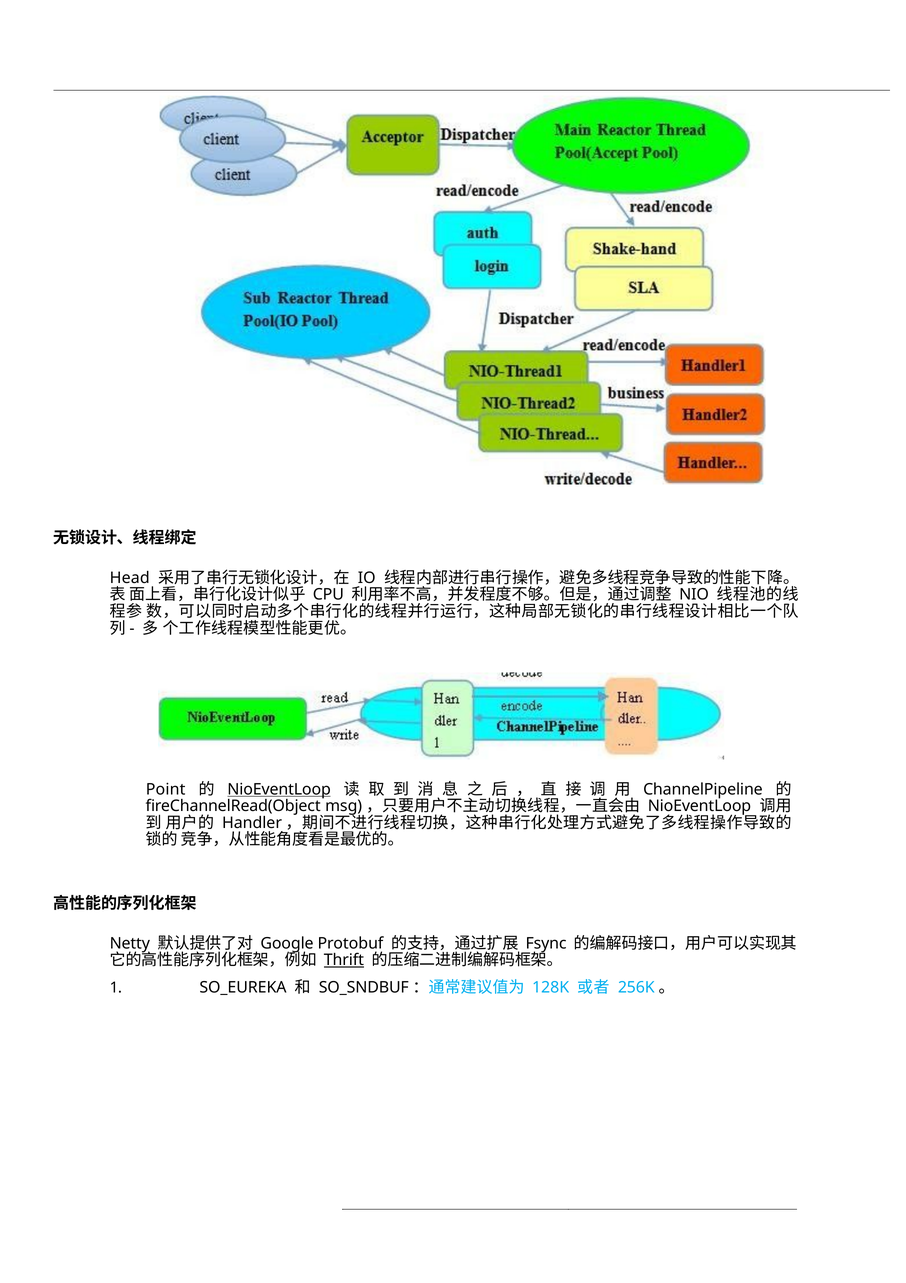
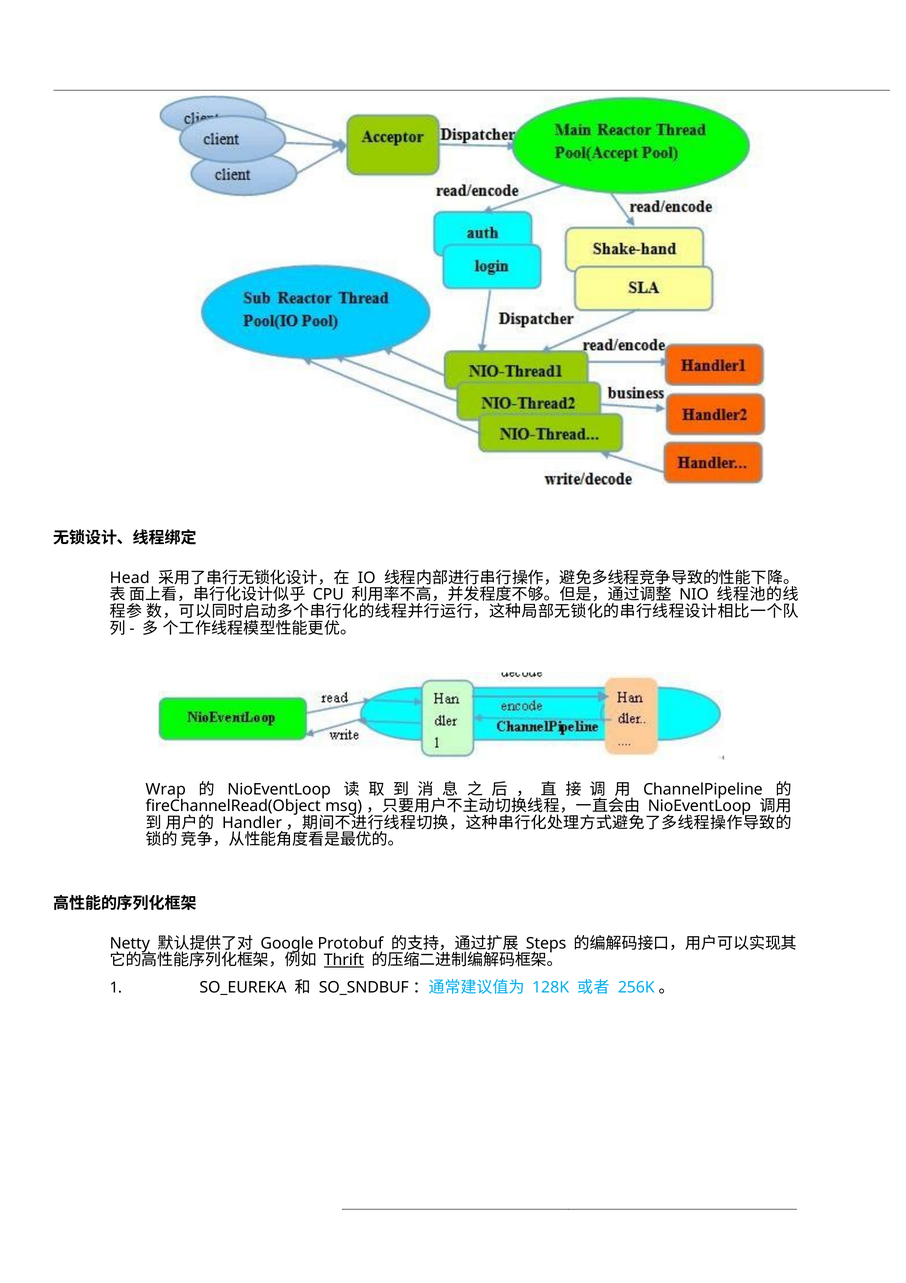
Point: Point -> Wrap (166, 789)
NioEventLoop underline: present -> none (279, 789)
Fsync: Fsync -> Steps (546, 943)
